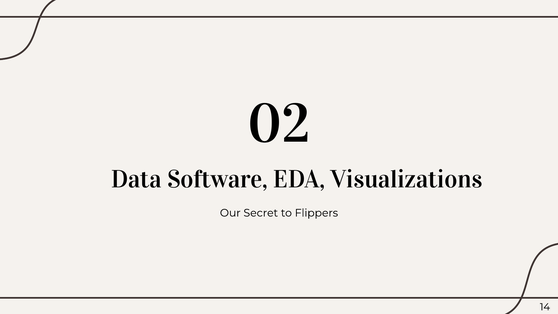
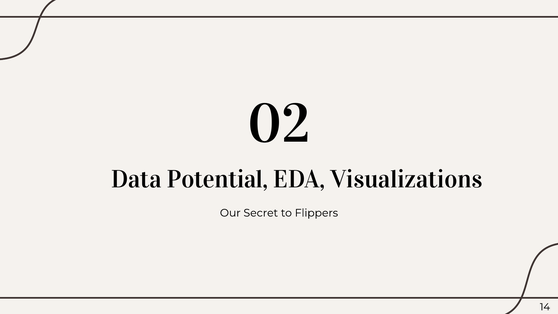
Software: Software -> Potential (218, 179)
